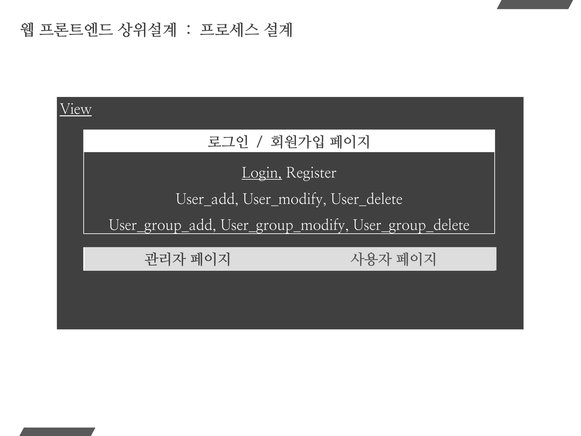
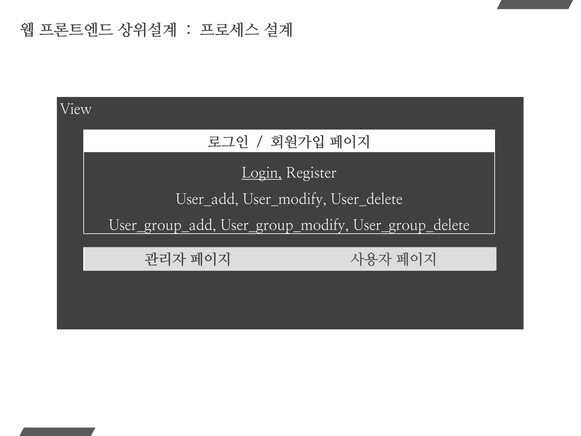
View underline: present -> none (76, 109)
